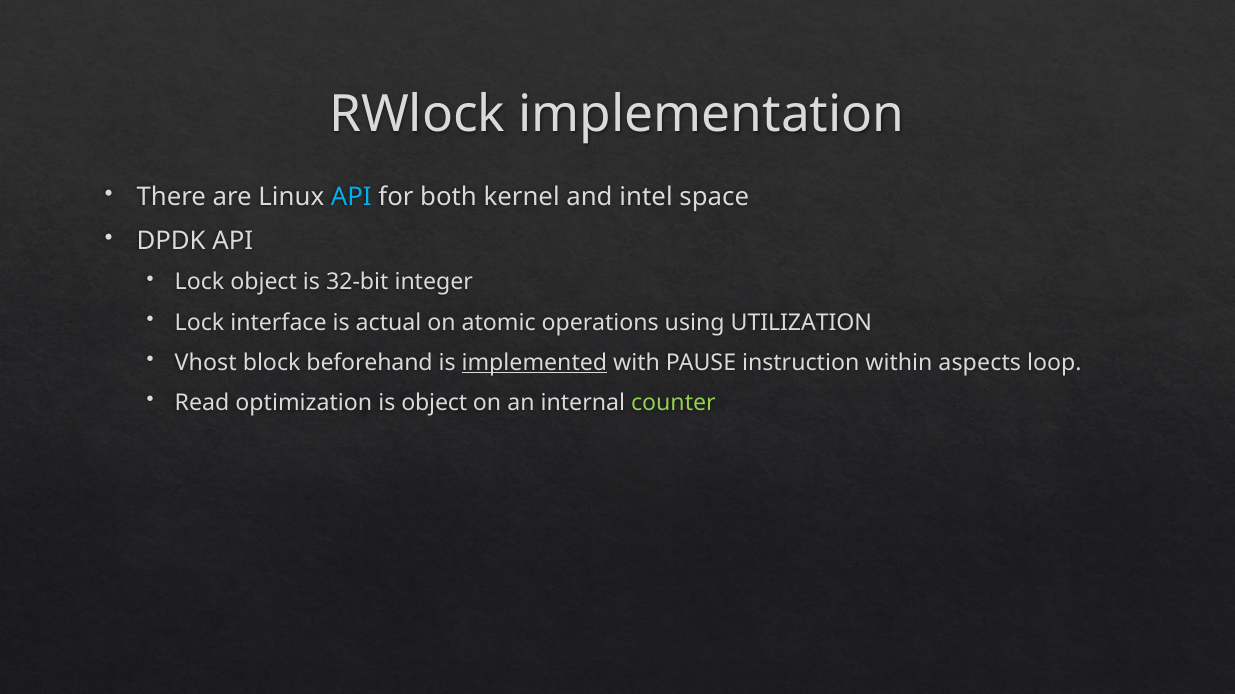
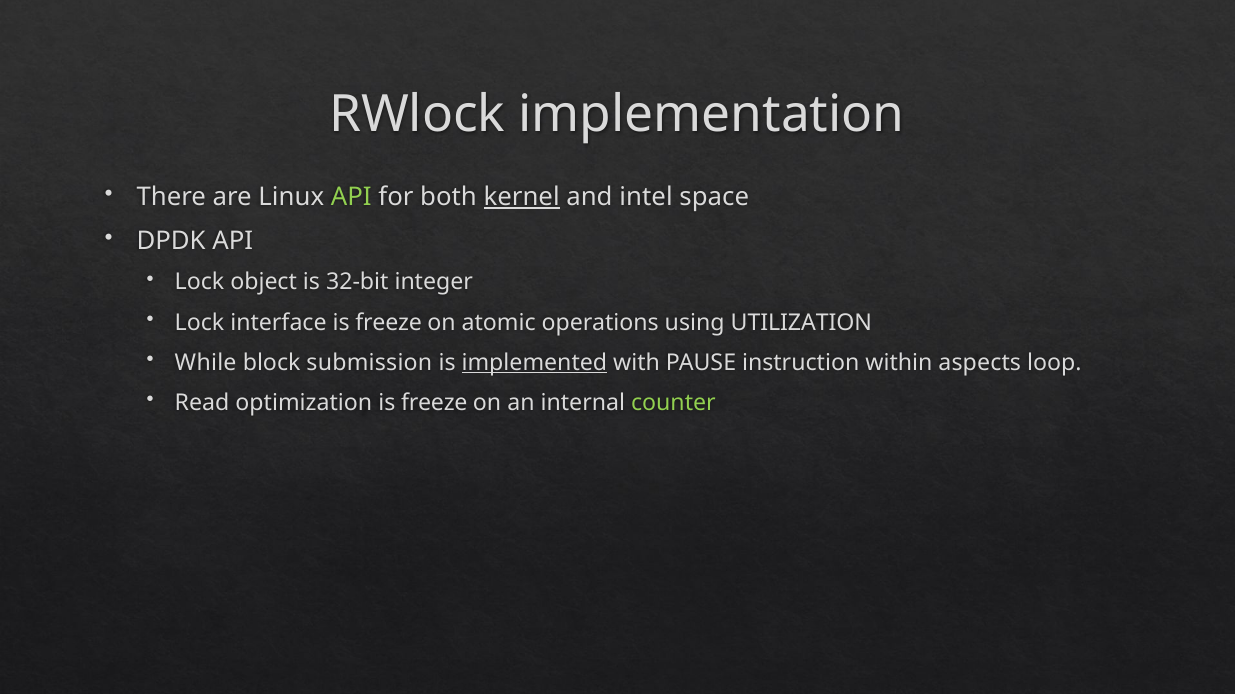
API colour: light blue -> light green (351, 197)
kernel underline: none -> present (522, 197)
interface is actual: actual -> freeze (389, 323)
Vhost: Vhost -> While (206, 363)
beforehand: beforehand -> submission (369, 363)
object: object -> freeze (434, 403)
